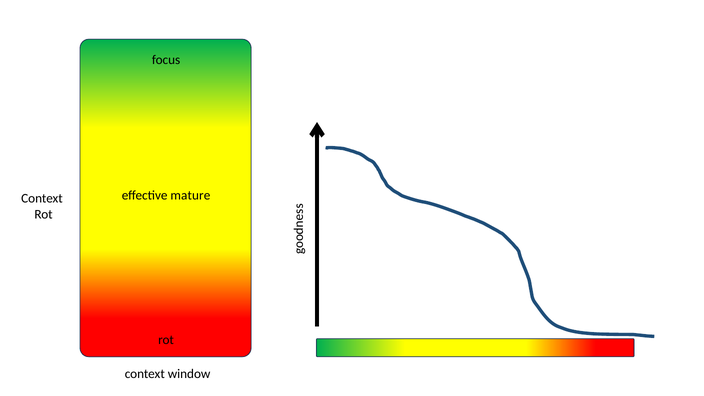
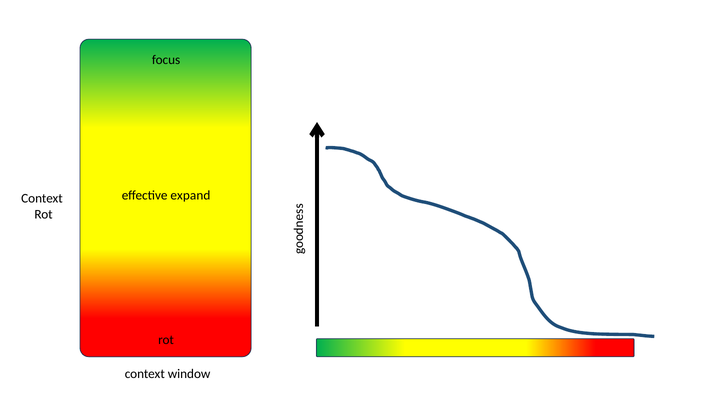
mature: mature -> expand (190, 195)
